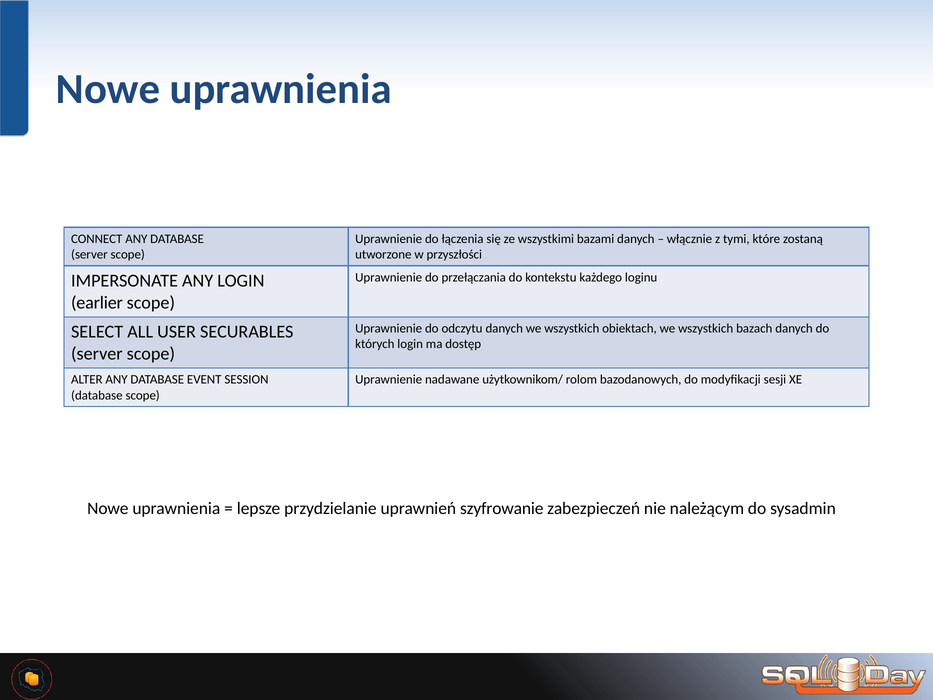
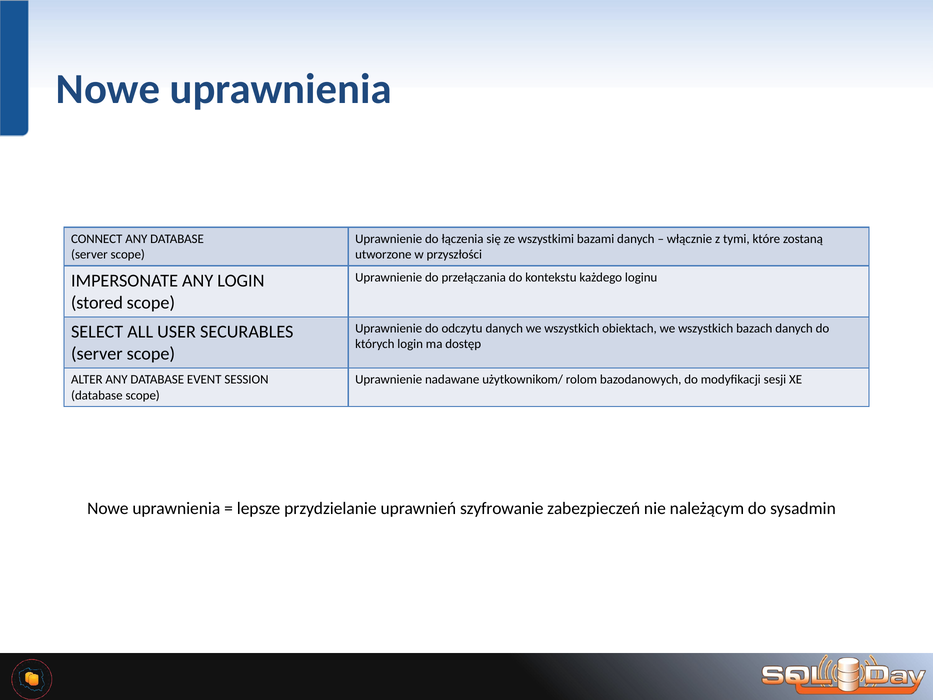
earlier: earlier -> stored (97, 302)
